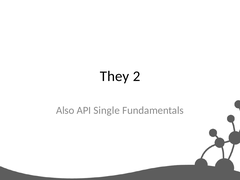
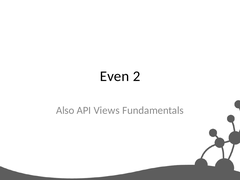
They: They -> Even (115, 76)
Single: Single -> Views (107, 110)
